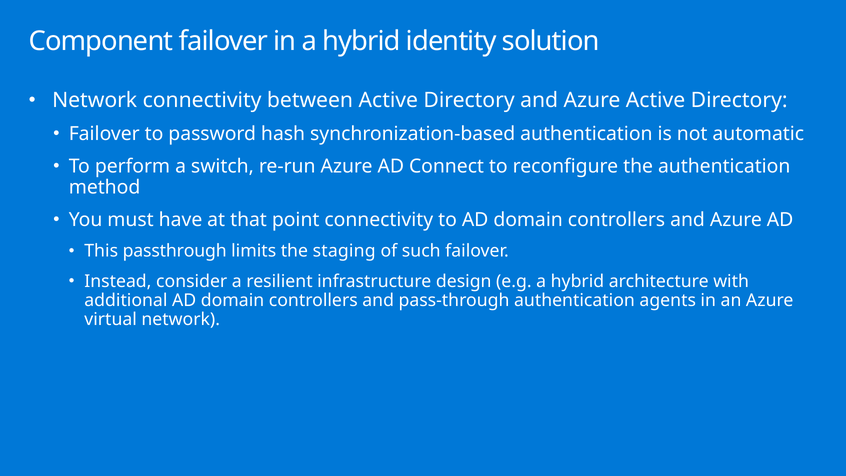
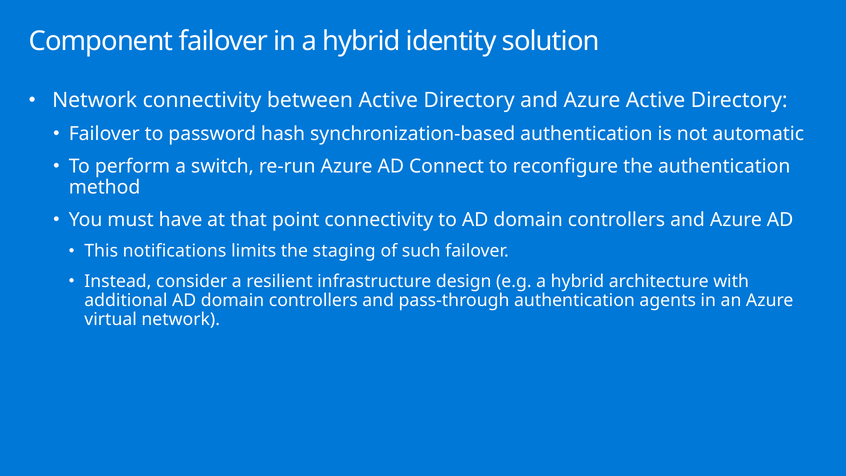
passthrough: passthrough -> notifications (175, 251)
